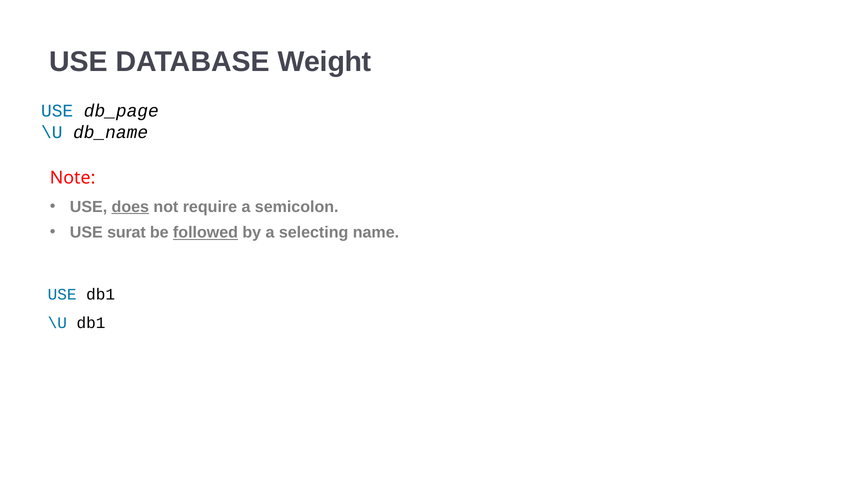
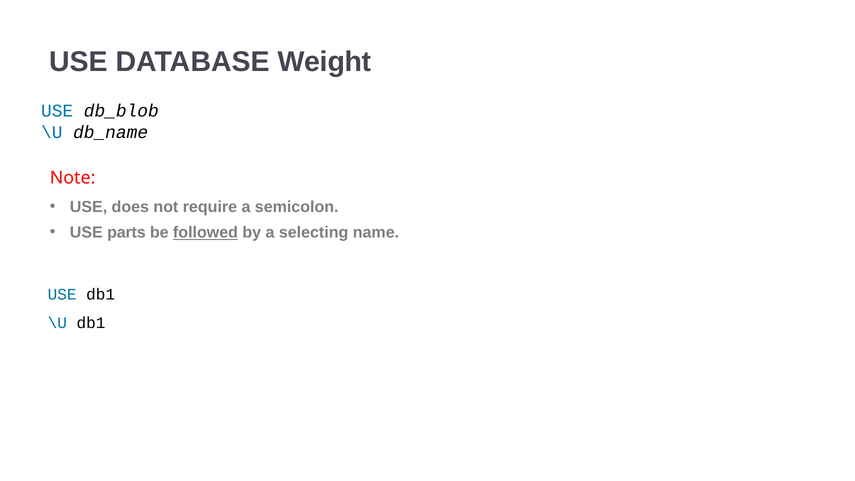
db_page: db_page -> db_blob (121, 111)
does underline: present -> none (130, 207)
surat: surat -> parts (126, 232)
